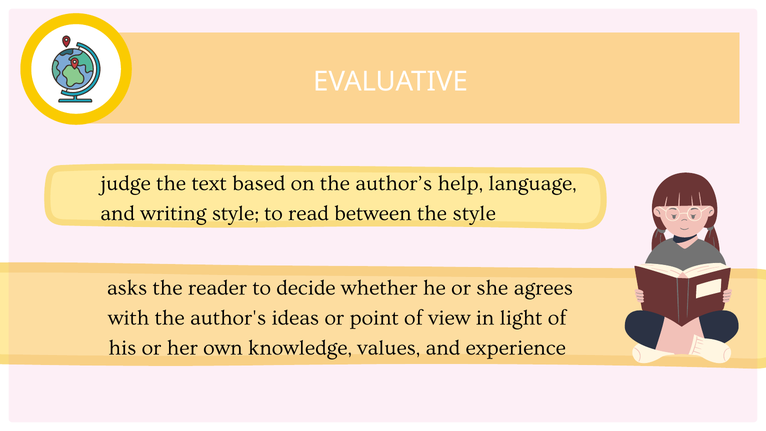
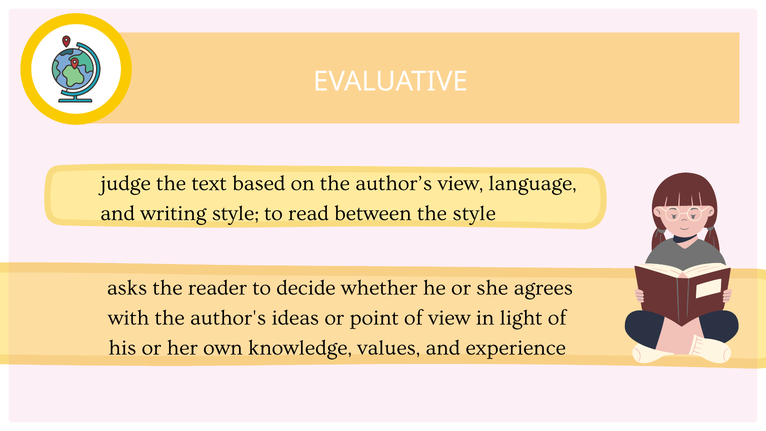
author’s help: help -> view (460, 183)
